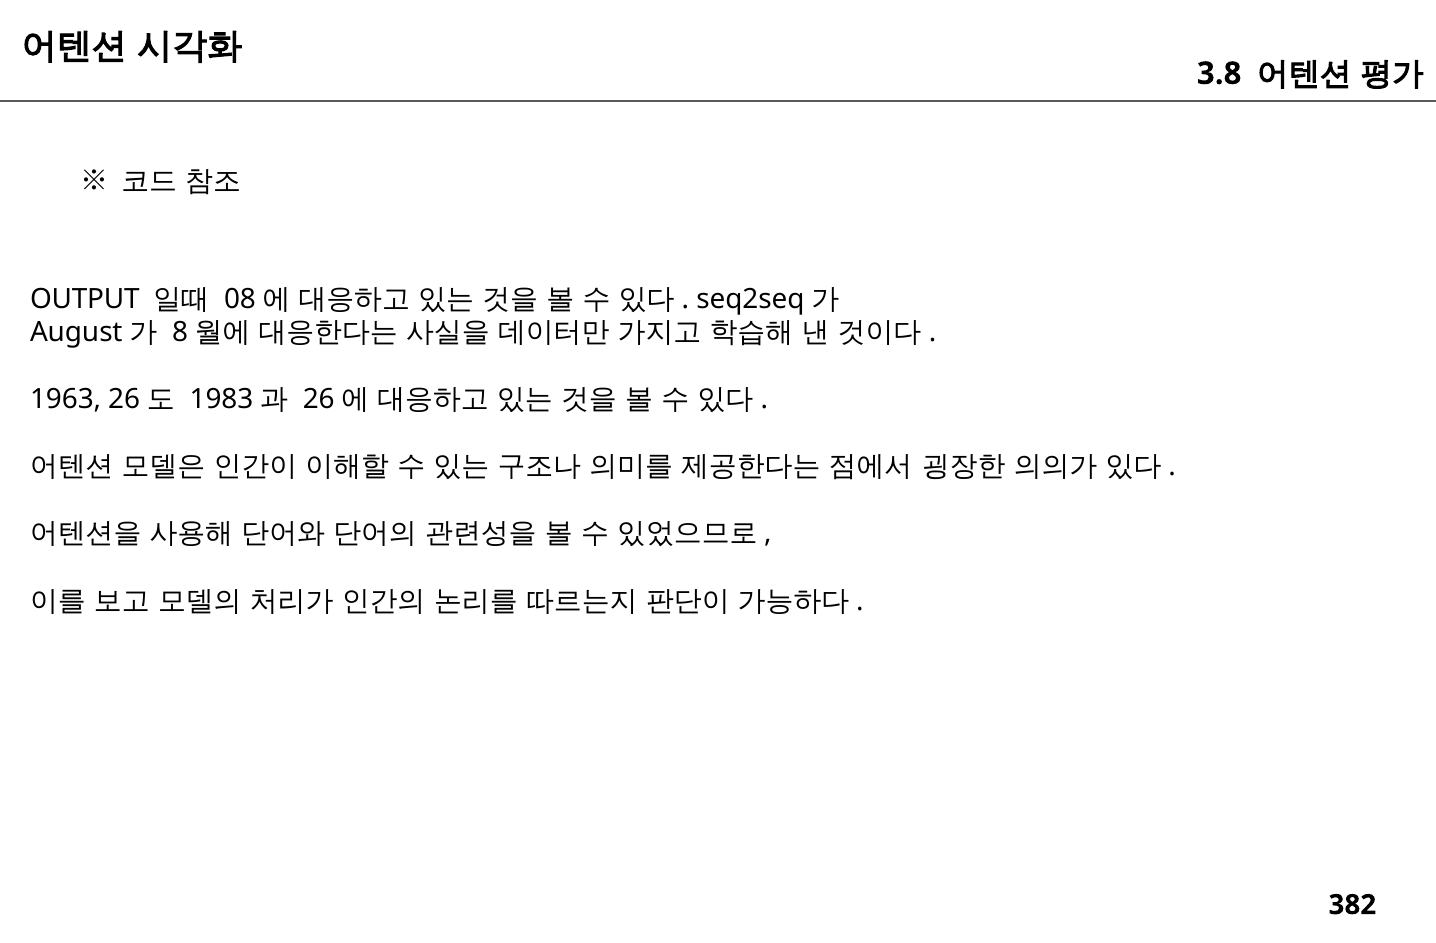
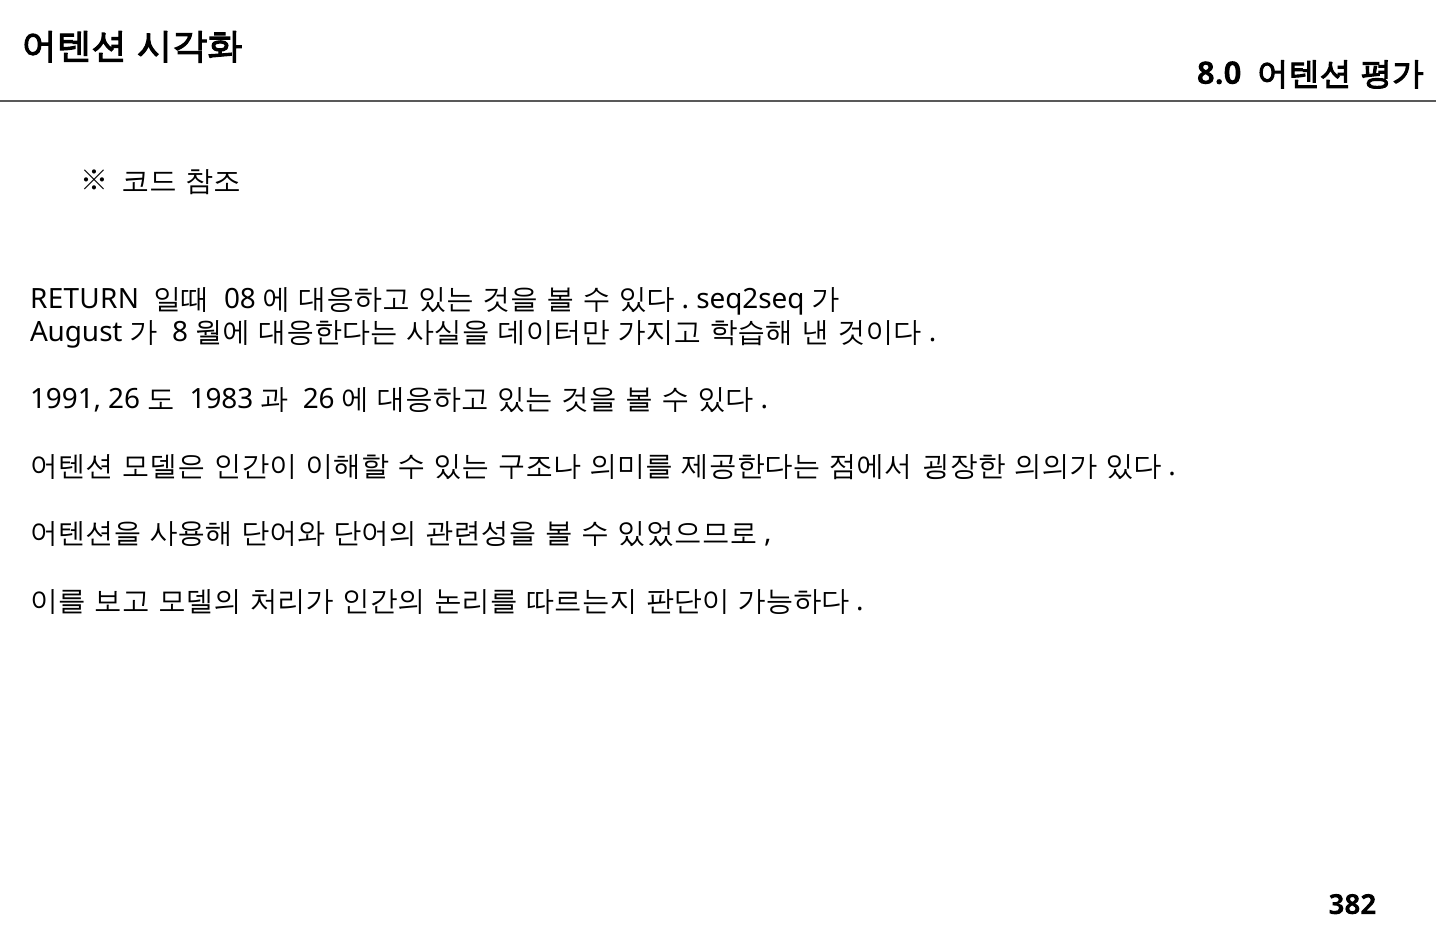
3.8: 3.8 -> 8.0 (1219, 74)
OUTPUT: OUTPUT -> RETURN (85, 299)
1963: 1963 -> 1991 (66, 400)
